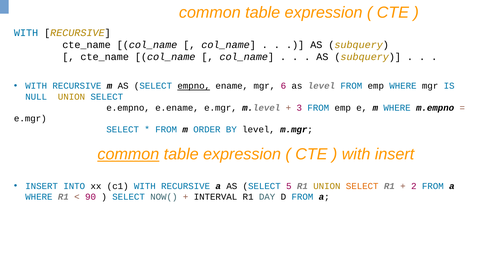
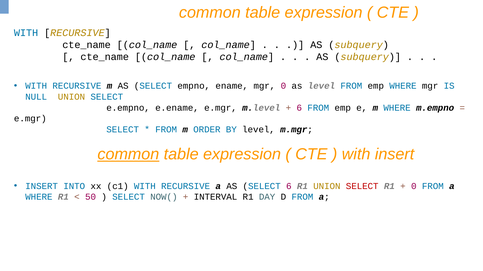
empno underline: present -> none (194, 86)
mgr 6: 6 -> 0 (283, 86)
3: 3 -> 6 (299, 108)
SELECT 5: 5 -> 6 (289, 187)
SELECT colour: orange -> red (362, 187)
2: 2 -> 0 (414, 187)
90: 90 -> 50 (91, 197)
